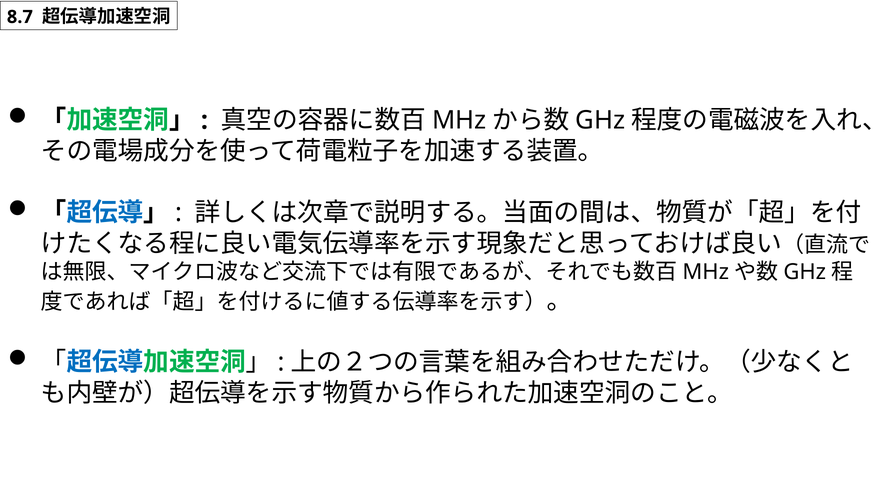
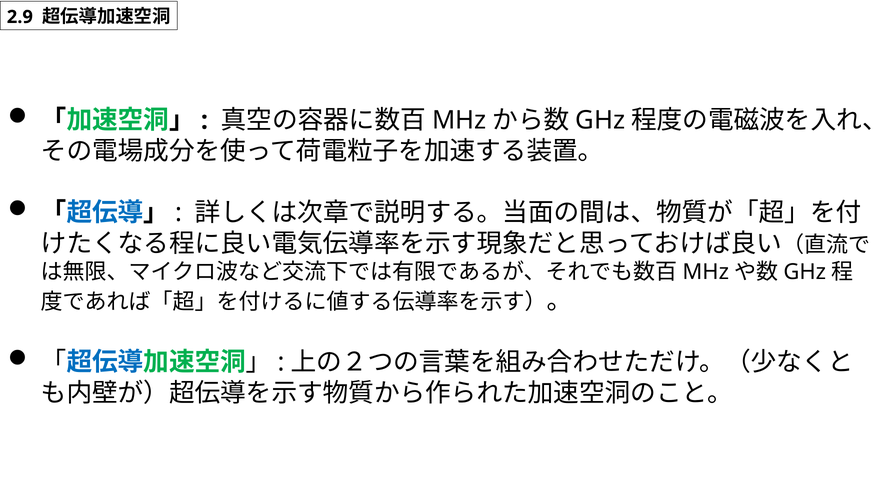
8.7: 8.7 -> 2.9 (20, 17)
